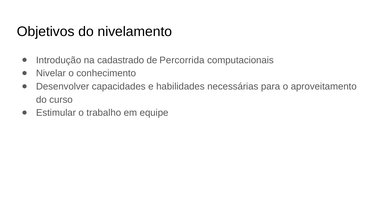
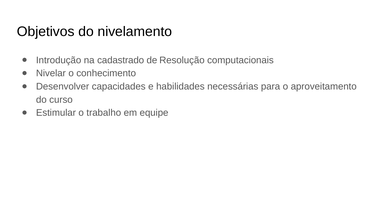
Percorrida: Percorrida -> Resolução (182, 60)
